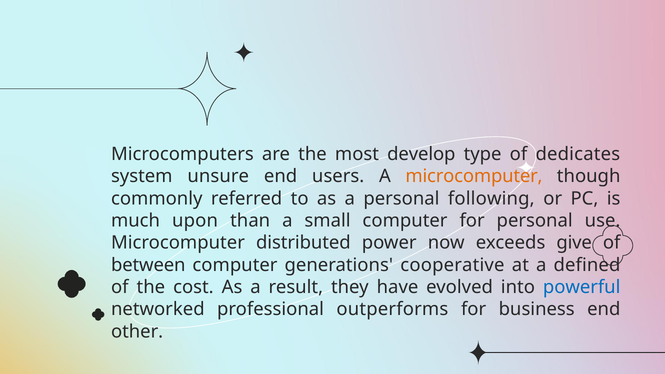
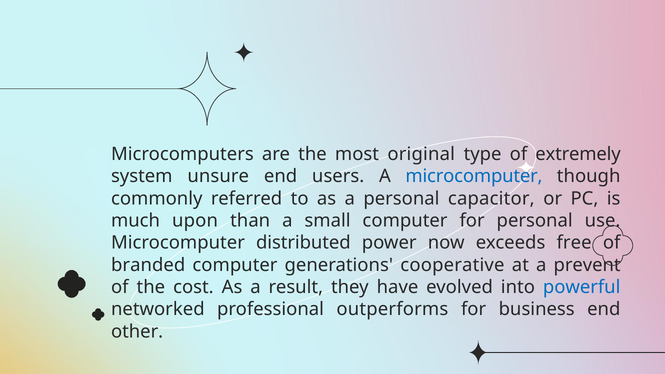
develop: develop -> original (421, 154)
dedicates: dedicates -> extremely (578, 154)
microcomputer colour: orange -> blue (474, 176)
following: following -> capacitor (491, 199)
give: give -> free (574, 243)
between: between -> branded (148, 265)
defined: defined -> prevent (587, 265)
